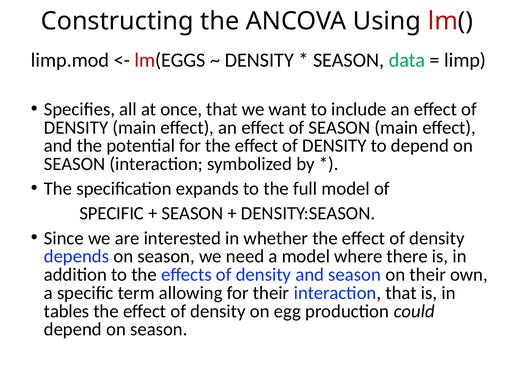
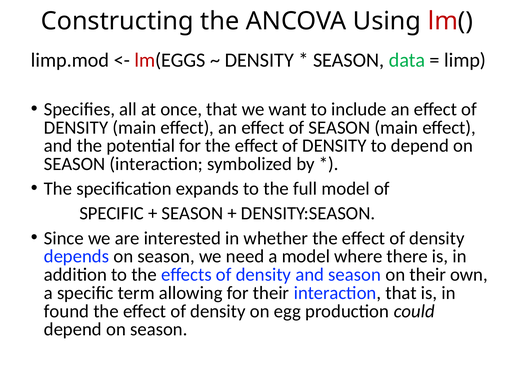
tables: tables -> found (66, 311)
